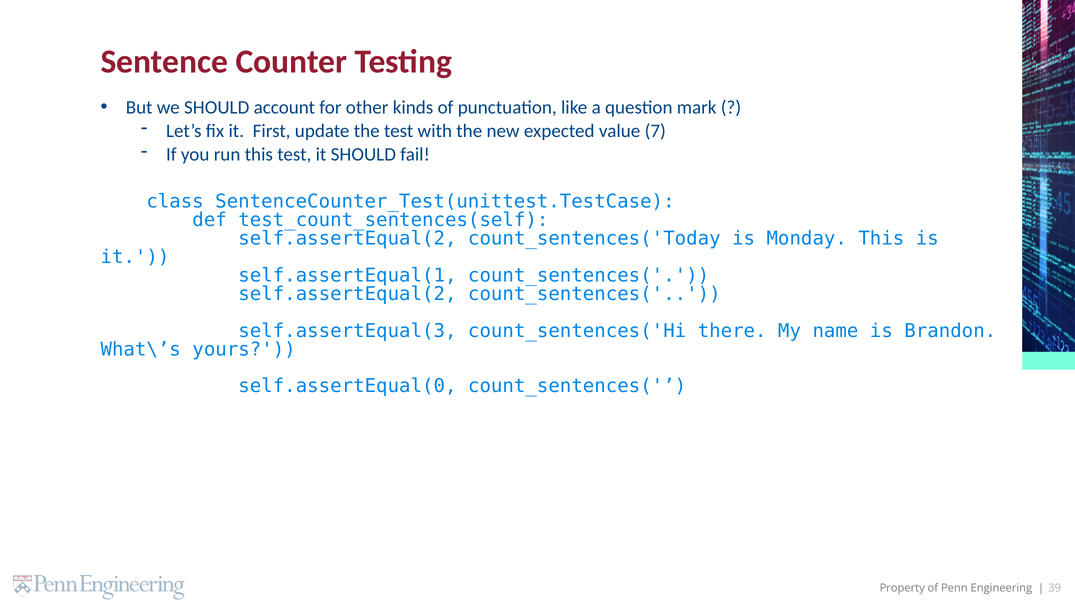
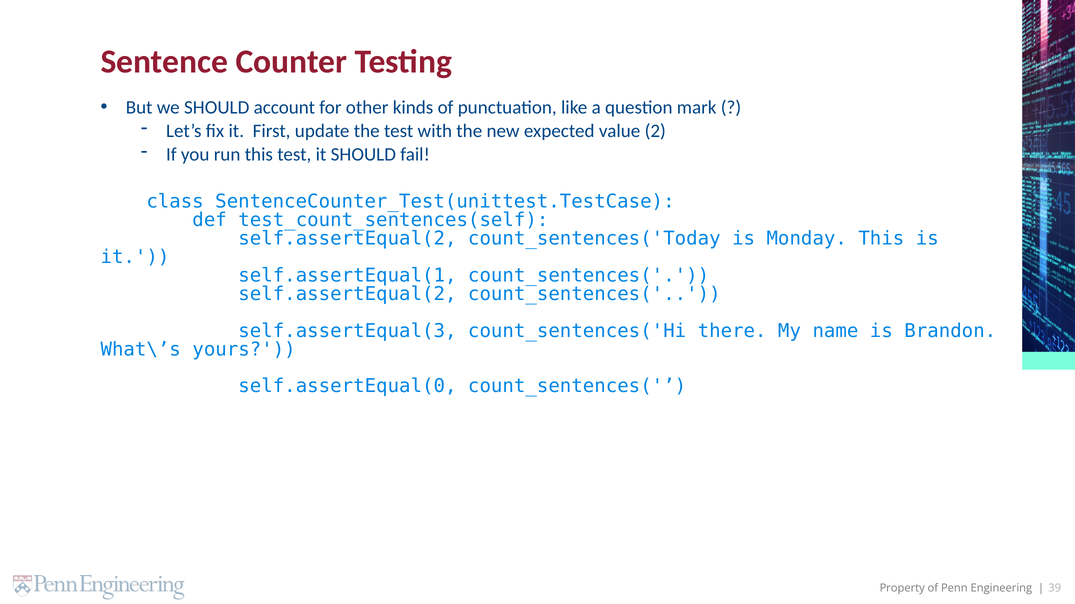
7: 7 -> 2 (655, 131)
